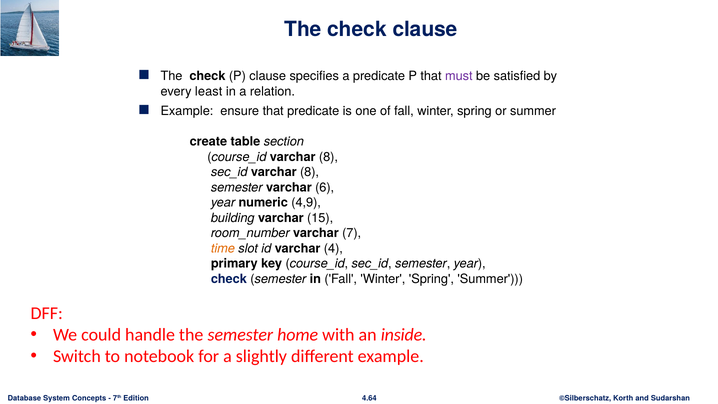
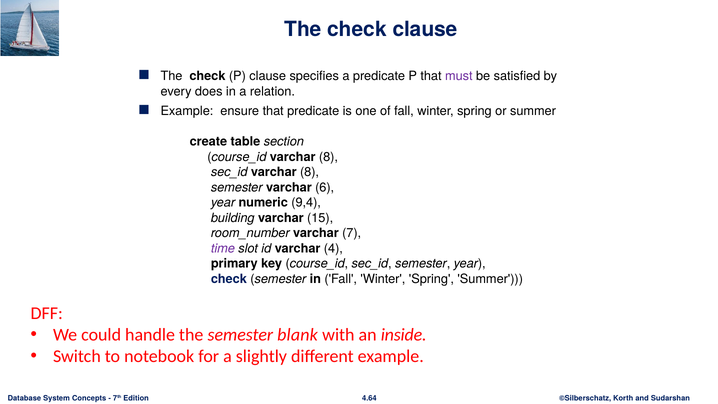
least: least -> does (209, 91)
4,9: 4,9 -> 9,4 (306, 203)
time colour: orange -> purple (223, 248)
home: home -> blank (298, 335)
